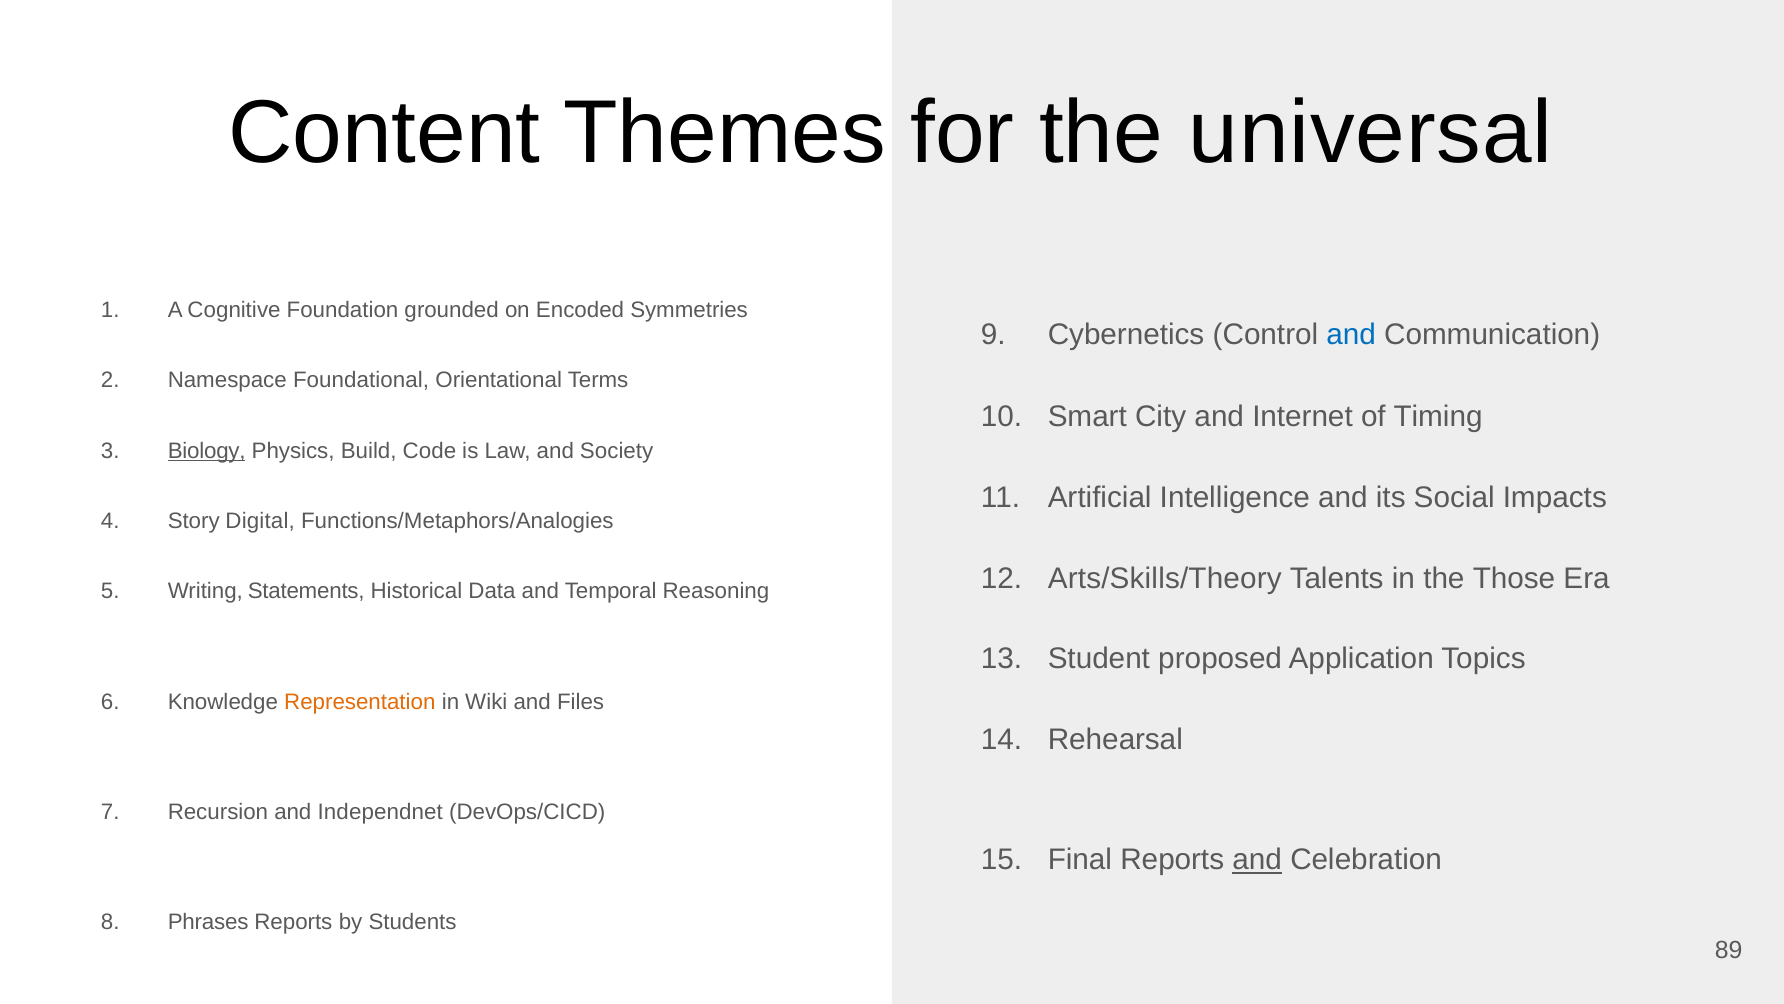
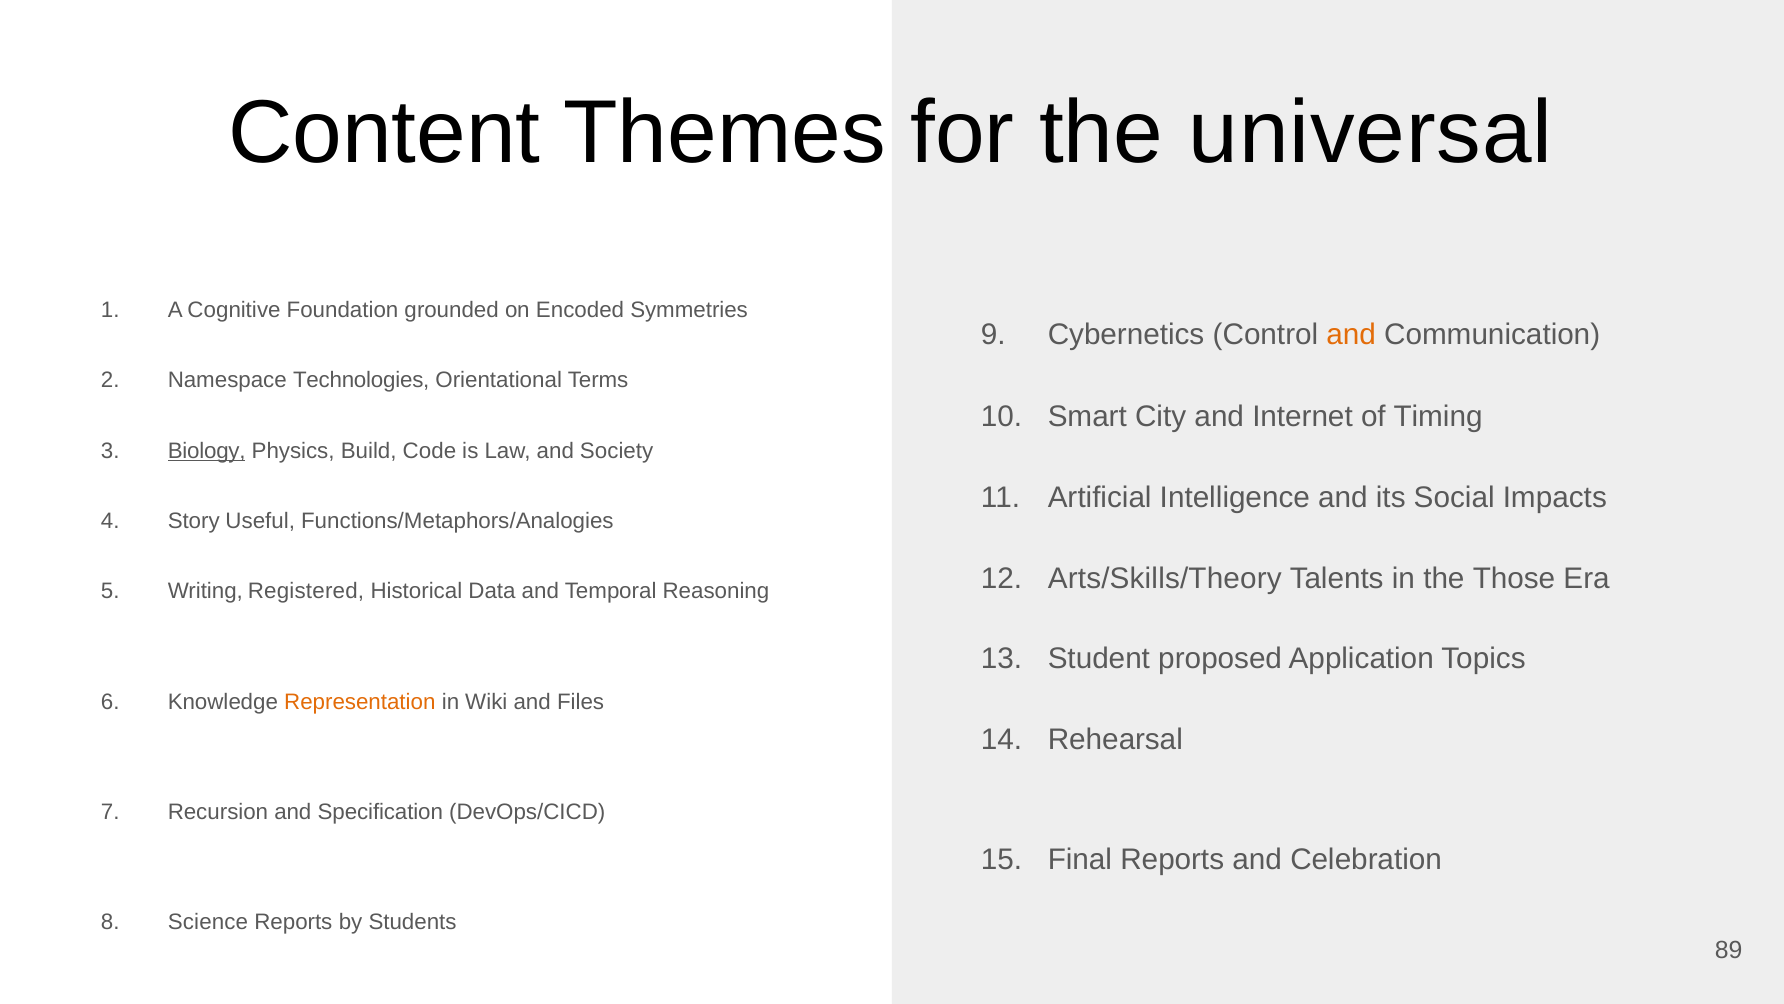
and colour: blue -> orange (1351, 335)
Foundational: Foundational -> Technologies (361, 380)
Digital: Digital -> Useful (260, 521)
Statements: Statements -> Registered (306, 591)
Independnet: Independnet -> Specification (380, 811)
and underline: present -> none (1257, 860)
Phrases: Phrases -> Science (208, 922)
